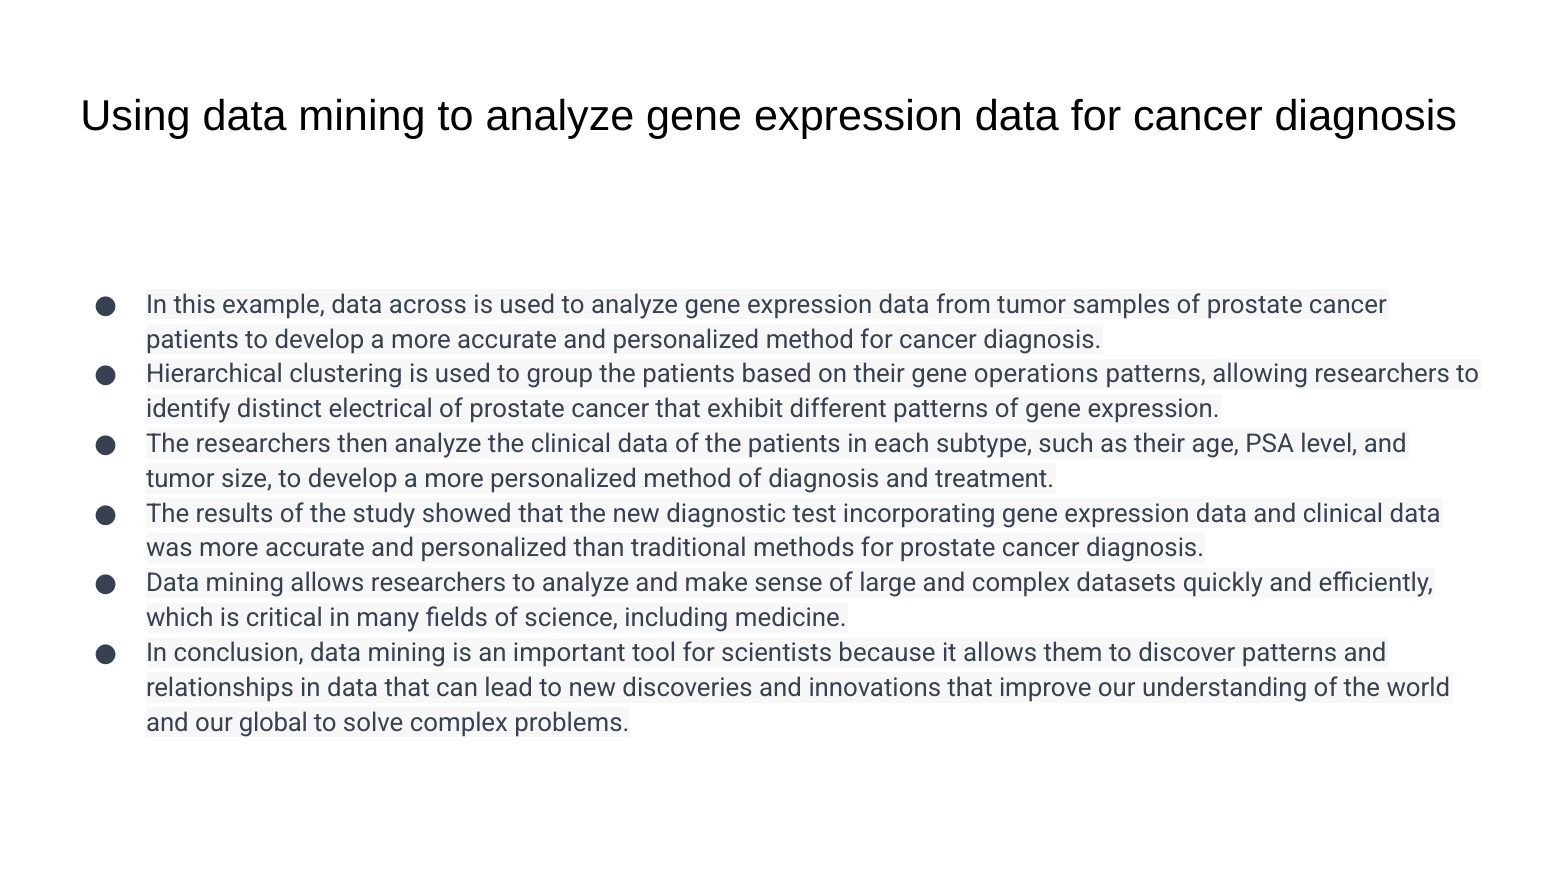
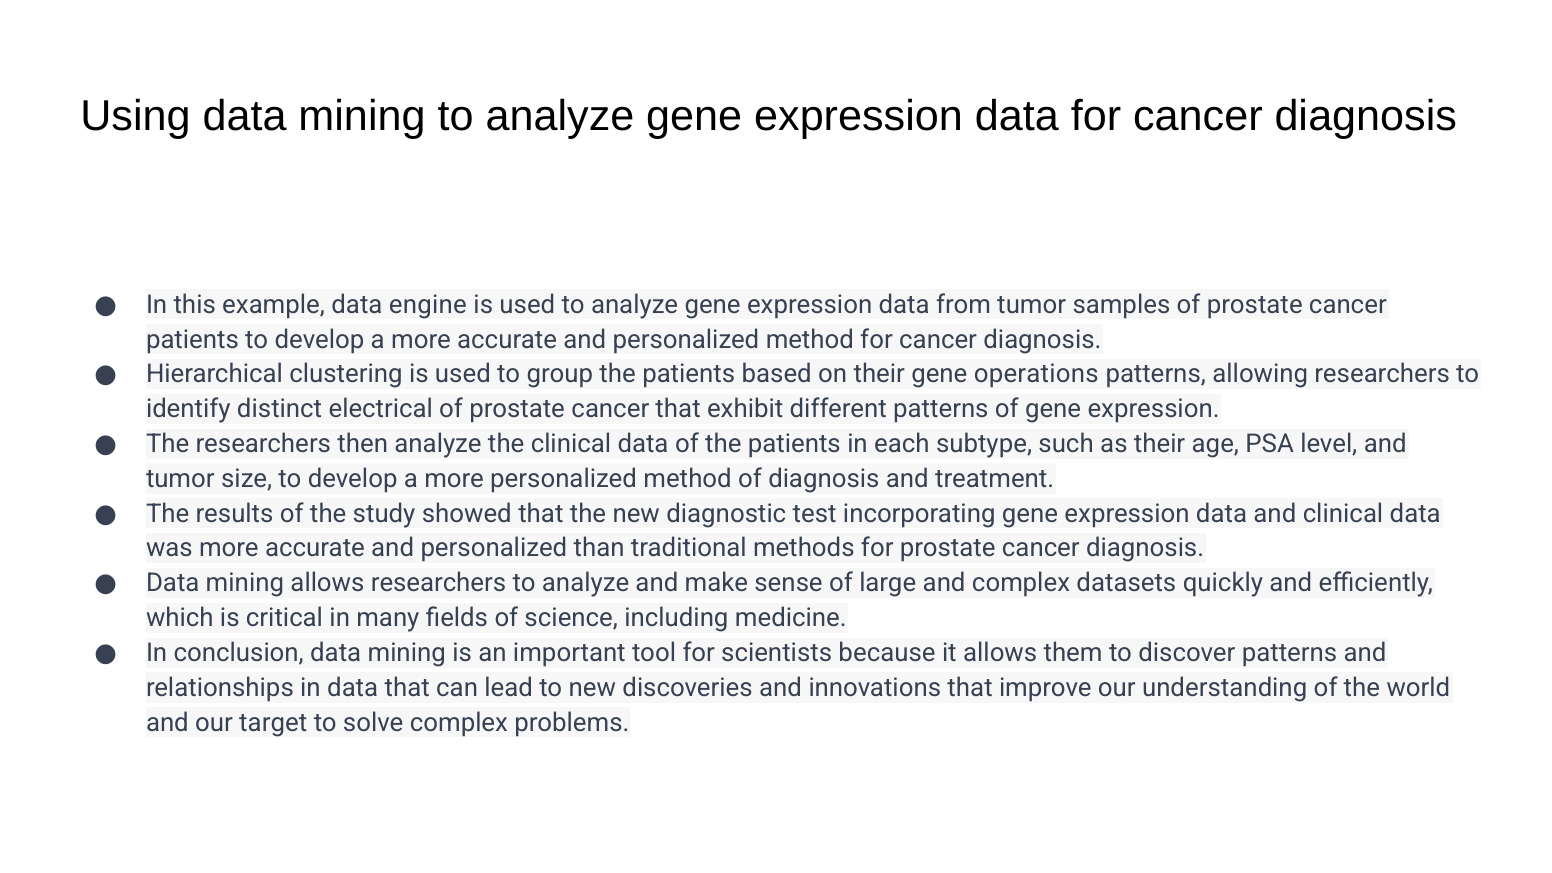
across: across -> engine (428, 305)
global: global -> target (273, 723)
